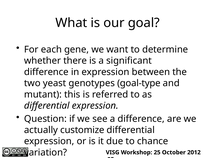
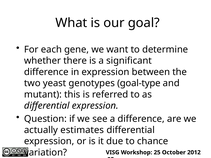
customize: customize -> estimates (82, 130)
